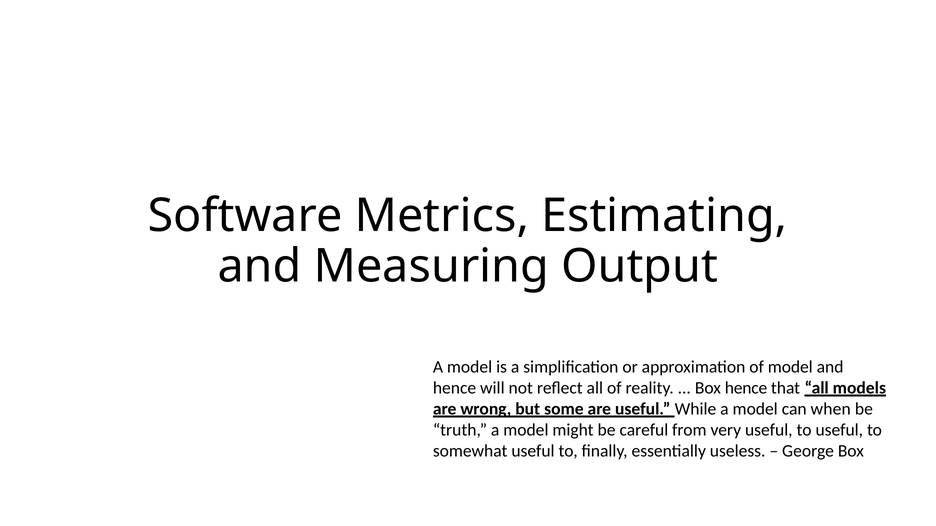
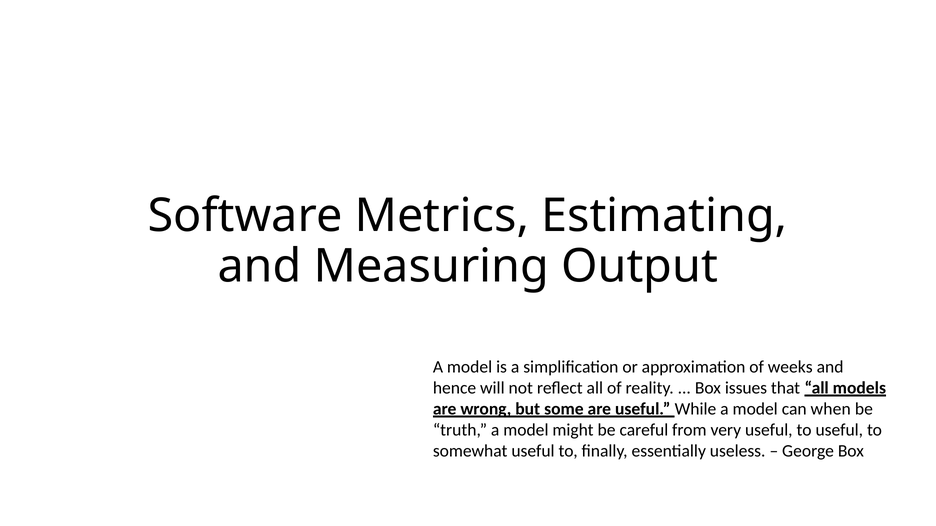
of model: model -> weeks (790, 367)
Box hence: hence -> issues (746, 388)
